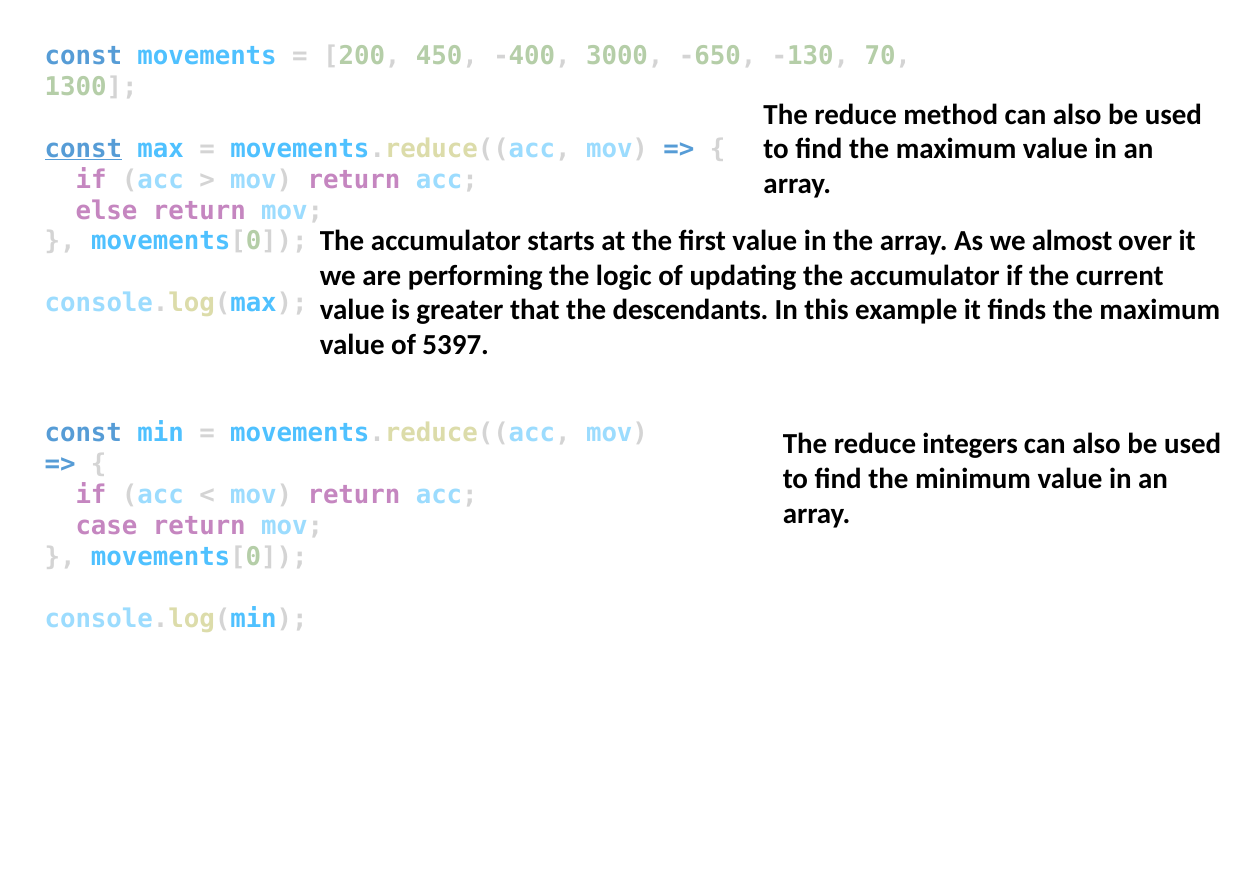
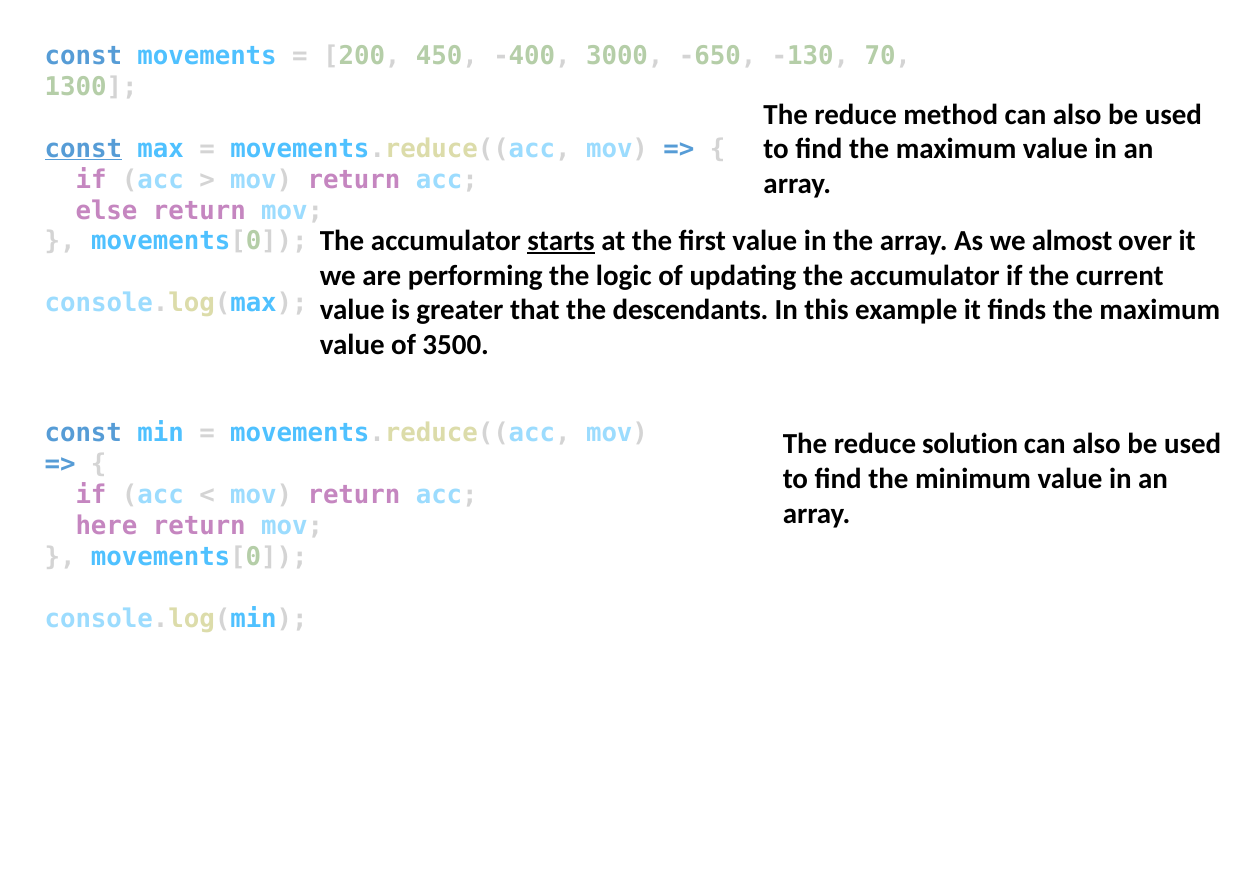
starts underline: none -> present (561, 240)
5397: 5397 -> 3500 (456, 345)
integers: integers -> solution (970, 443)
case: case -> here (106, 526)
